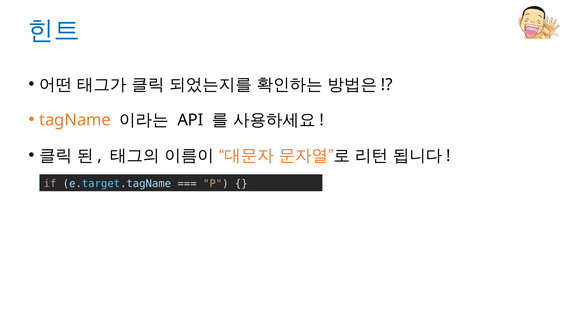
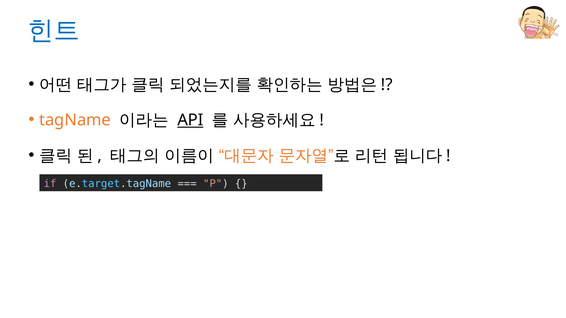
API underline: none -> present (190, 120)
